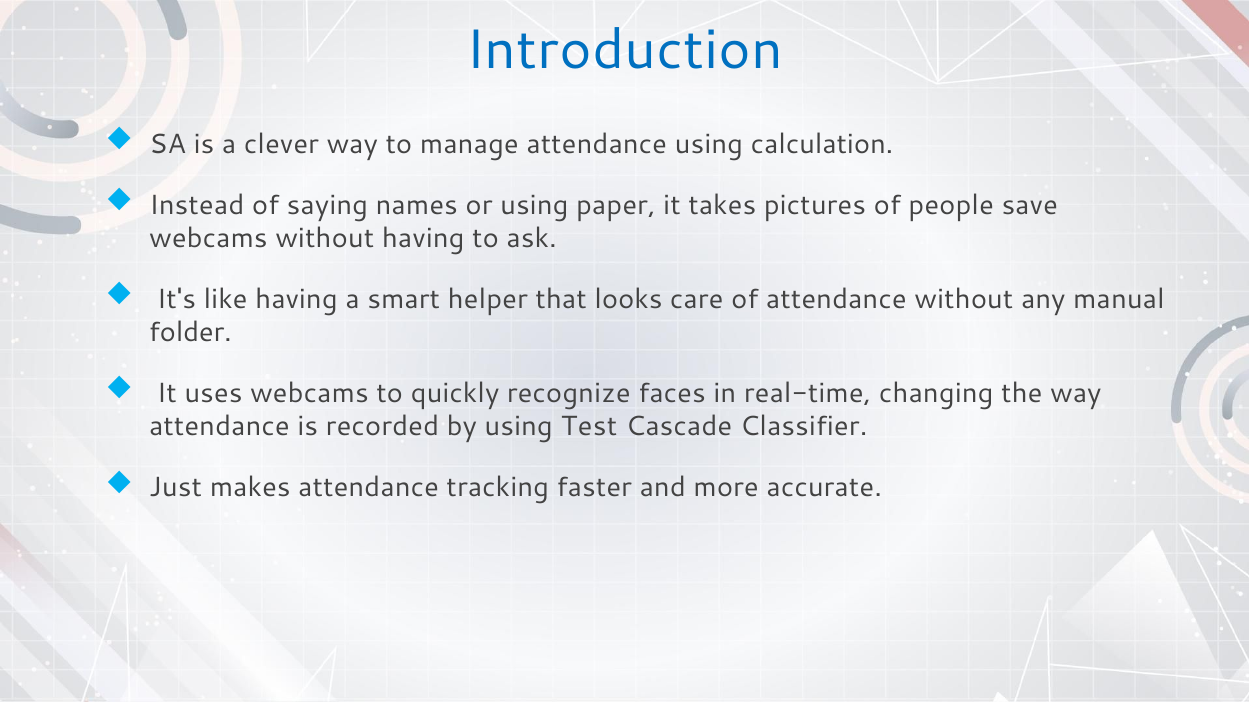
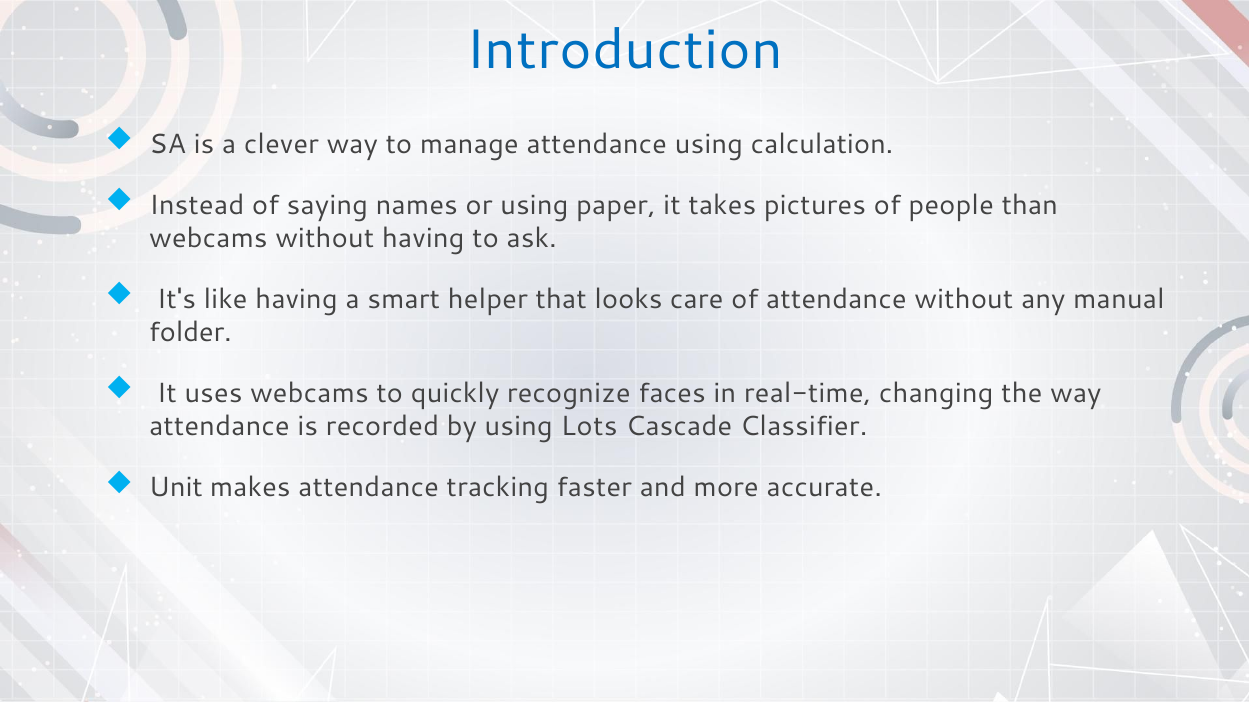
save: save -> than (1030, 205)
Test: Test -> Lots (589, 427)
Just: Just -> Unit (176, 488)
